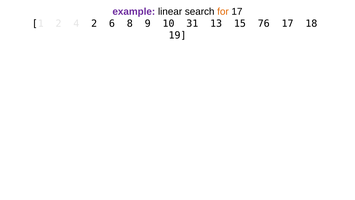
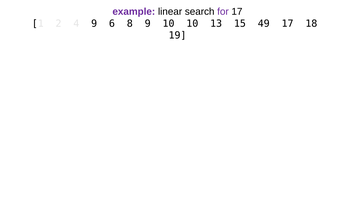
for colour: orange -> purple (223, 12)
4 2: 2 -> 9 (94, 24)
10 31: 31 -> 10 (192, 24)
76: 76 -> 49 (264, 24)
